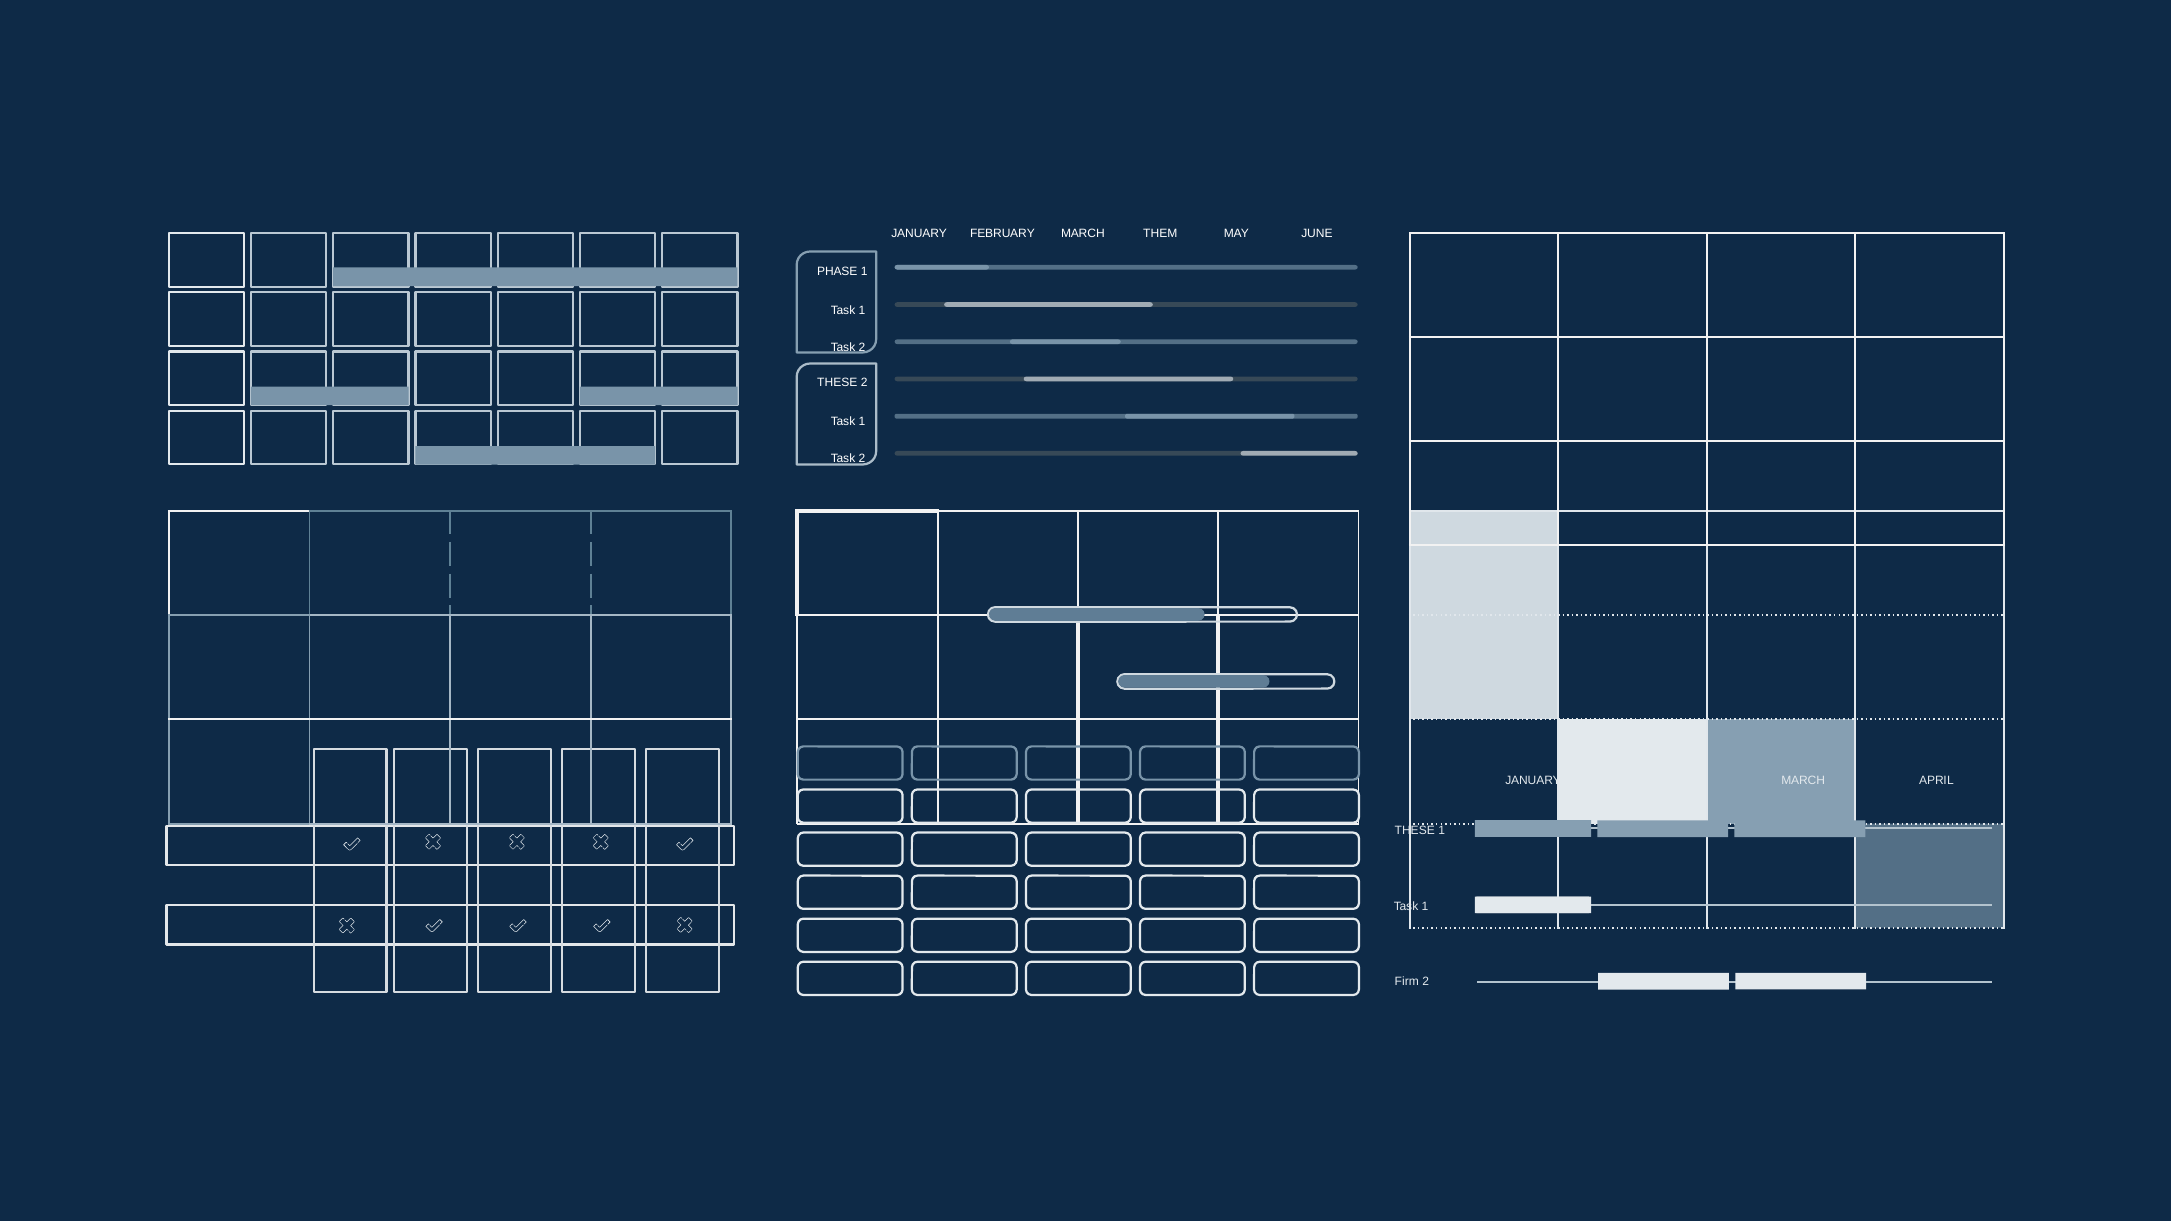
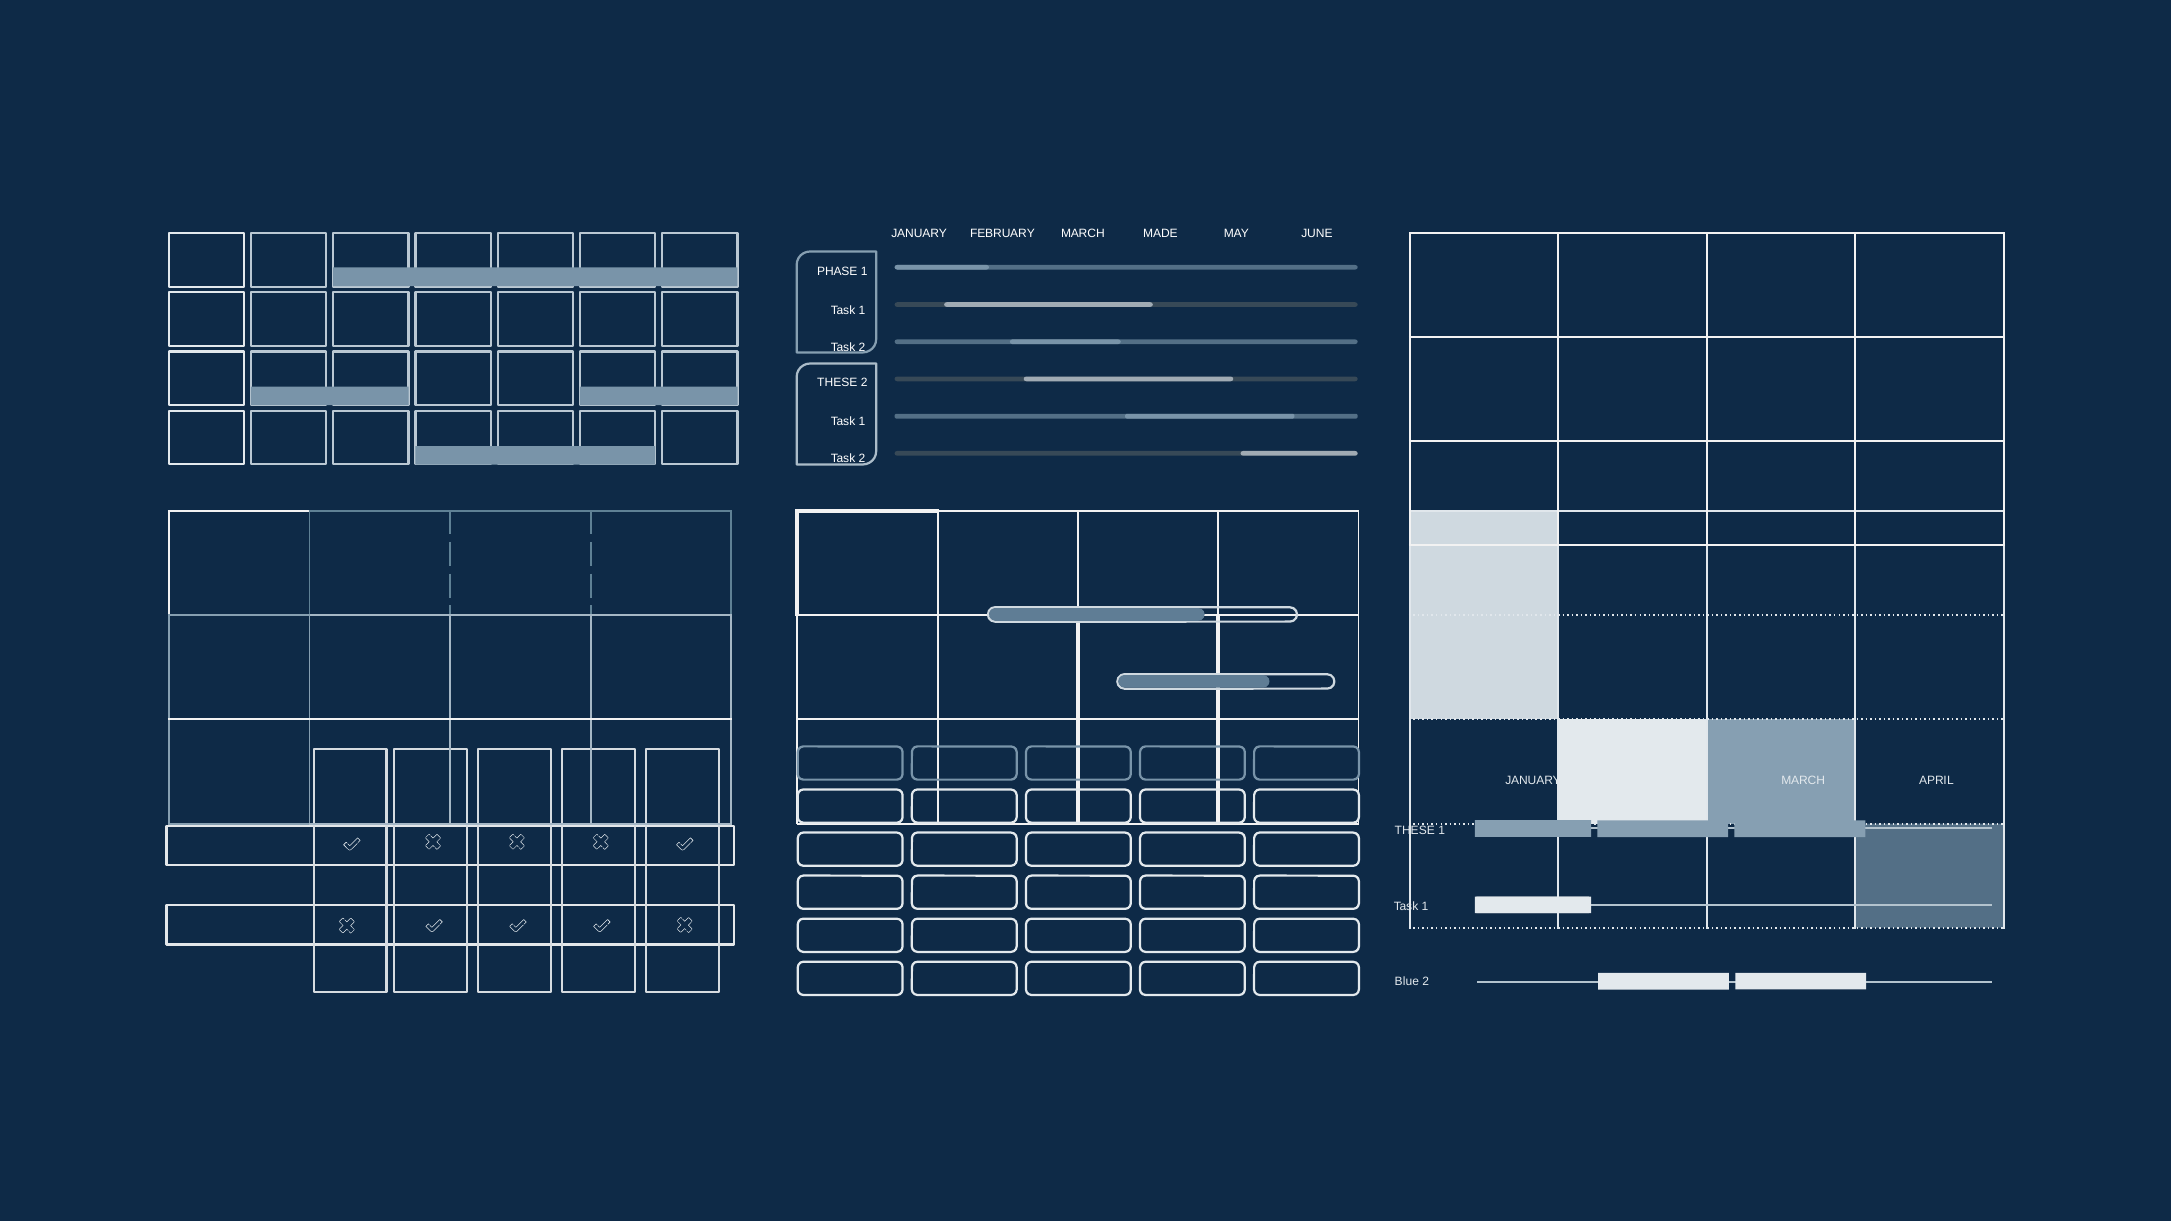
THEM: THEM -> MADE (1160, 234)
Firm: Firm -> Blue (1407, 982)
